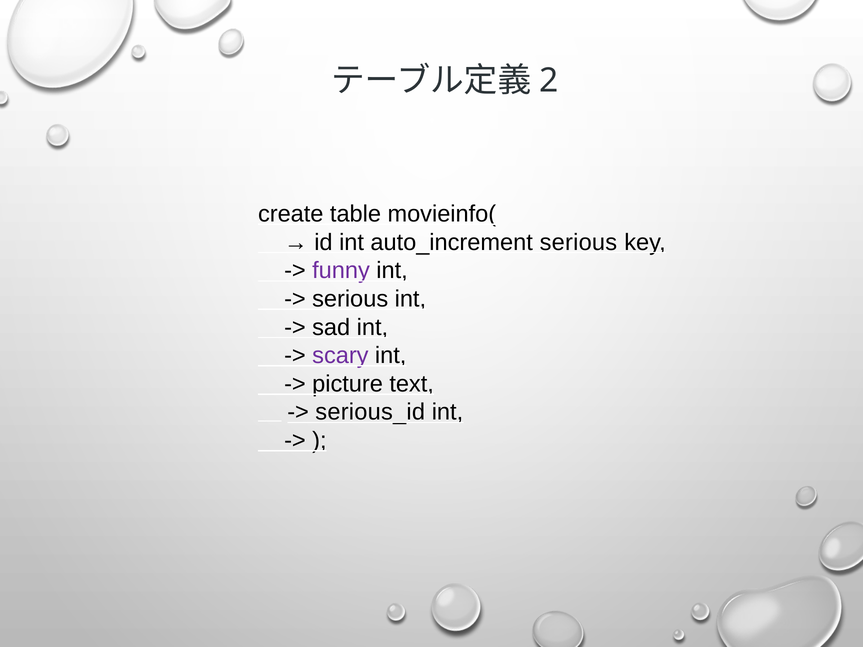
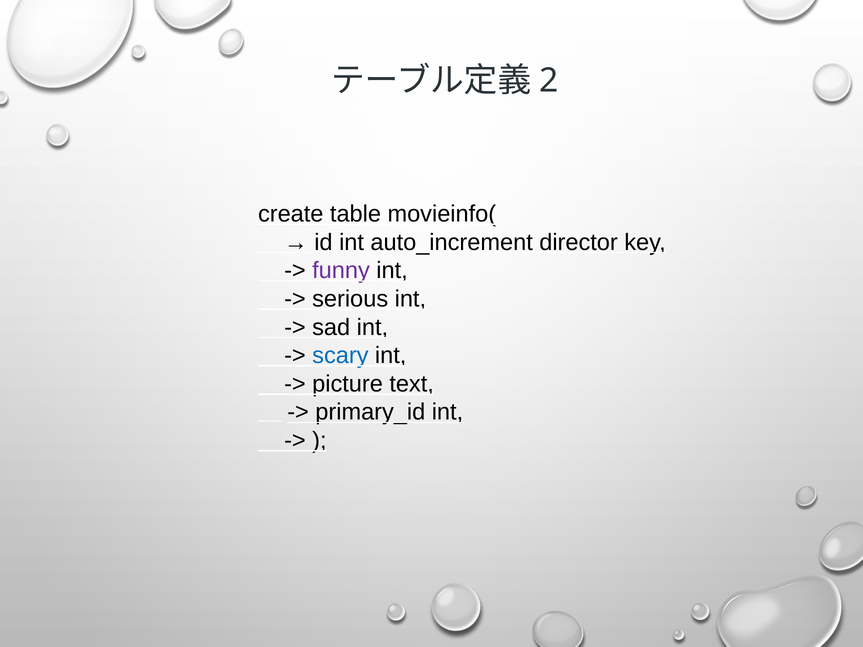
auto_increment serious: serious -> director (579, 242)
scary colour: purple -> blue (340, 356)
serious_id: serious_id -> primary_id (370, 412)
